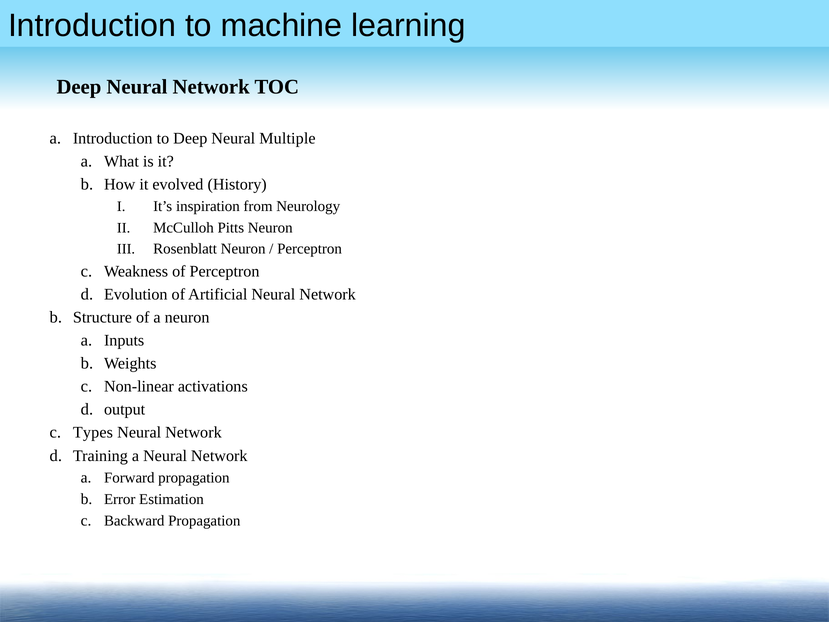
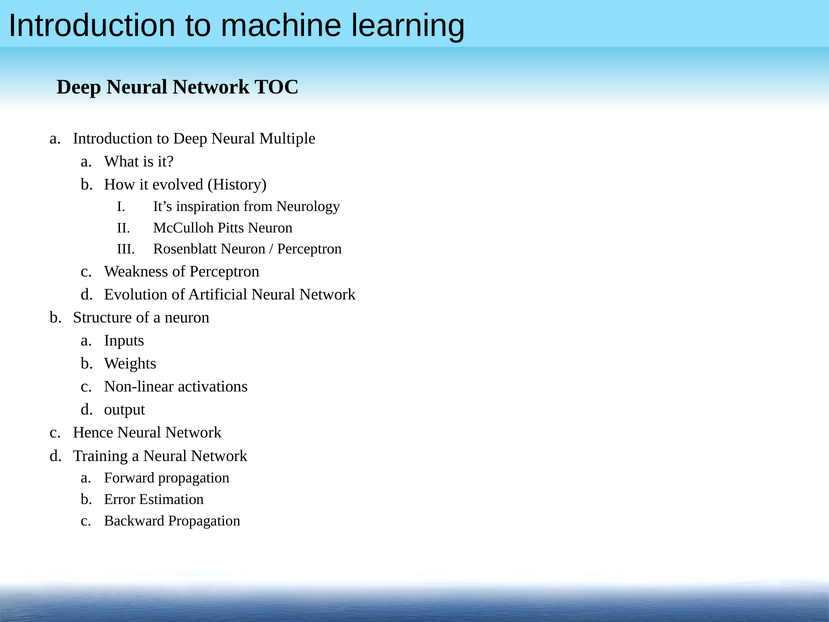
Types: Types -> Hence (93, 432)
